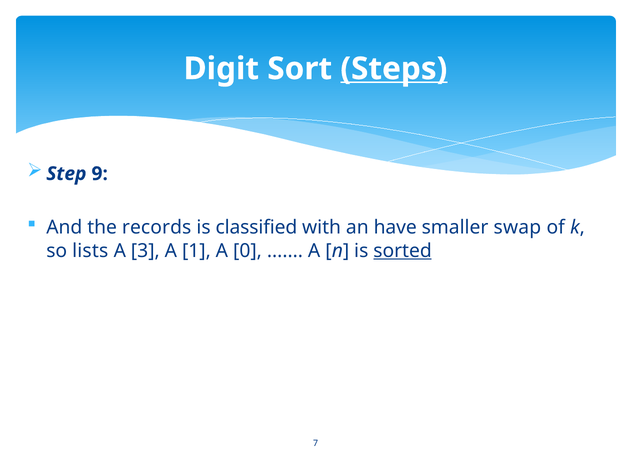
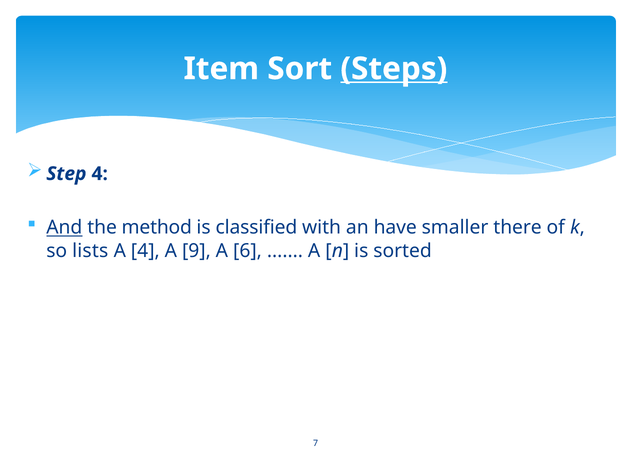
Digit: Digit -> Item (221, 69)
Step 9: 9 -> 4 (100, 174)
And underline: none -> present (64, 228)
records: records -> method (157, 228)
swap: swap -> there (518, 228)
A 3: 3 -> 4 (145, 251)
1: 1 -> 9 (196, 251)
0: 0 -> 6 (247, 251)
sorted underline: present -> none (403, 251)
